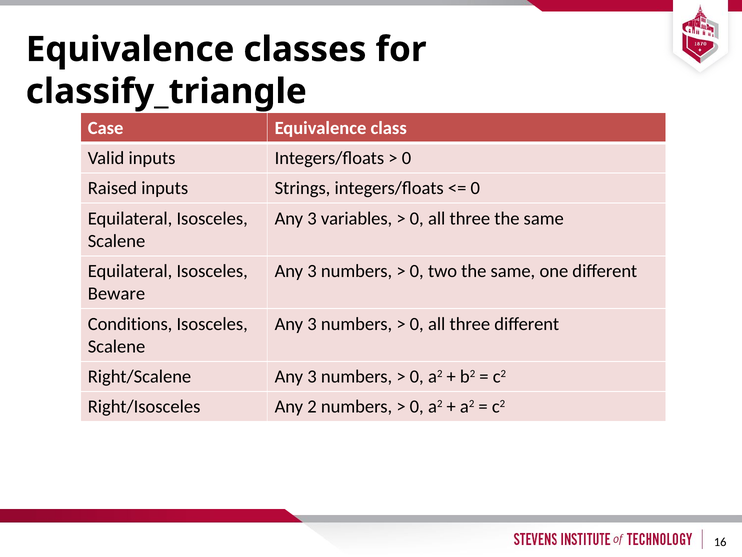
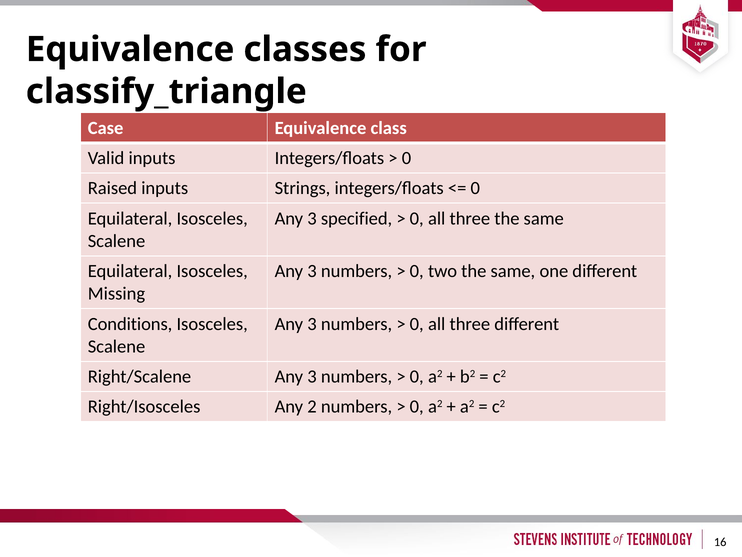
variables: variables -> specified (357, 218)
Beware: Beware -> Missing (117, 294)
